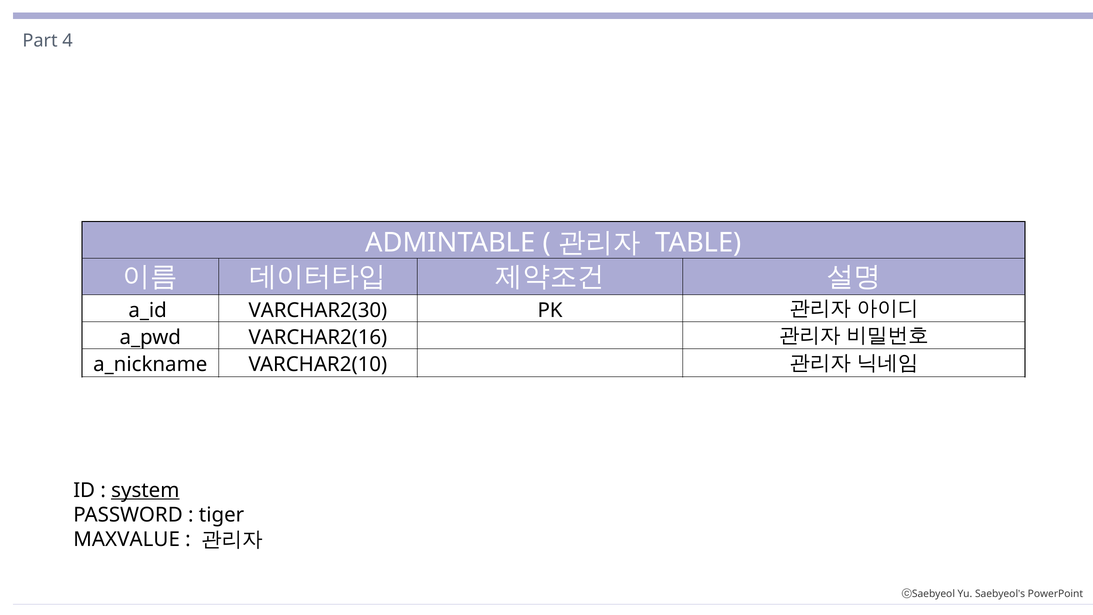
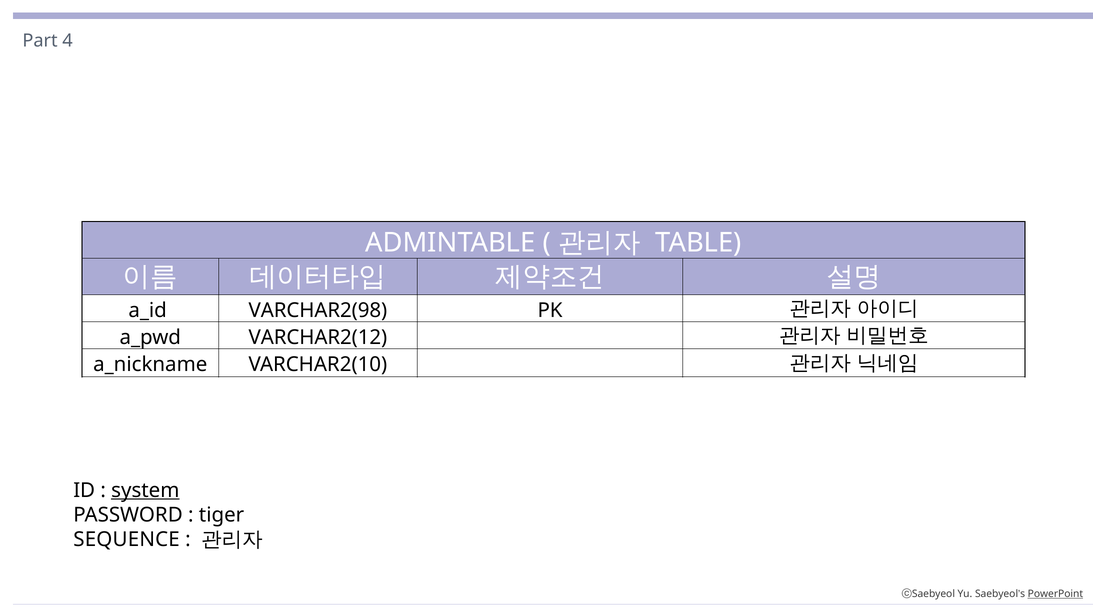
VARCHAR2(30: VARCHAR2(30 -> VARCHAR2(98 (318, 310)
VARCHAR2(16: VARCHAR2(16 -> VARCHAR2(12 (318, 337)
MAXVALUE: MAXVALUE -> SEQUENCE (127, 539)
PowerPoint underline: none -> present (1055, 594)
